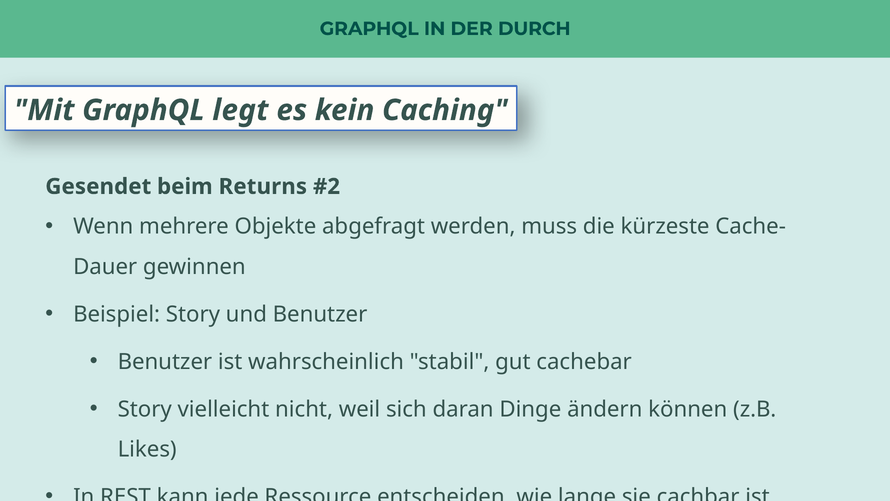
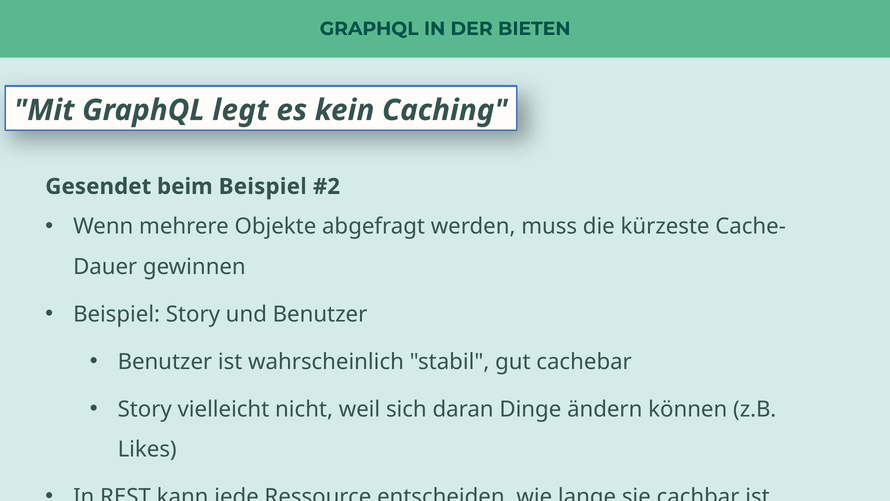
DURCH: DURCH -> BIETEN (534, 29)
beim Returns: Returns -> Beispiel (263, 186)
